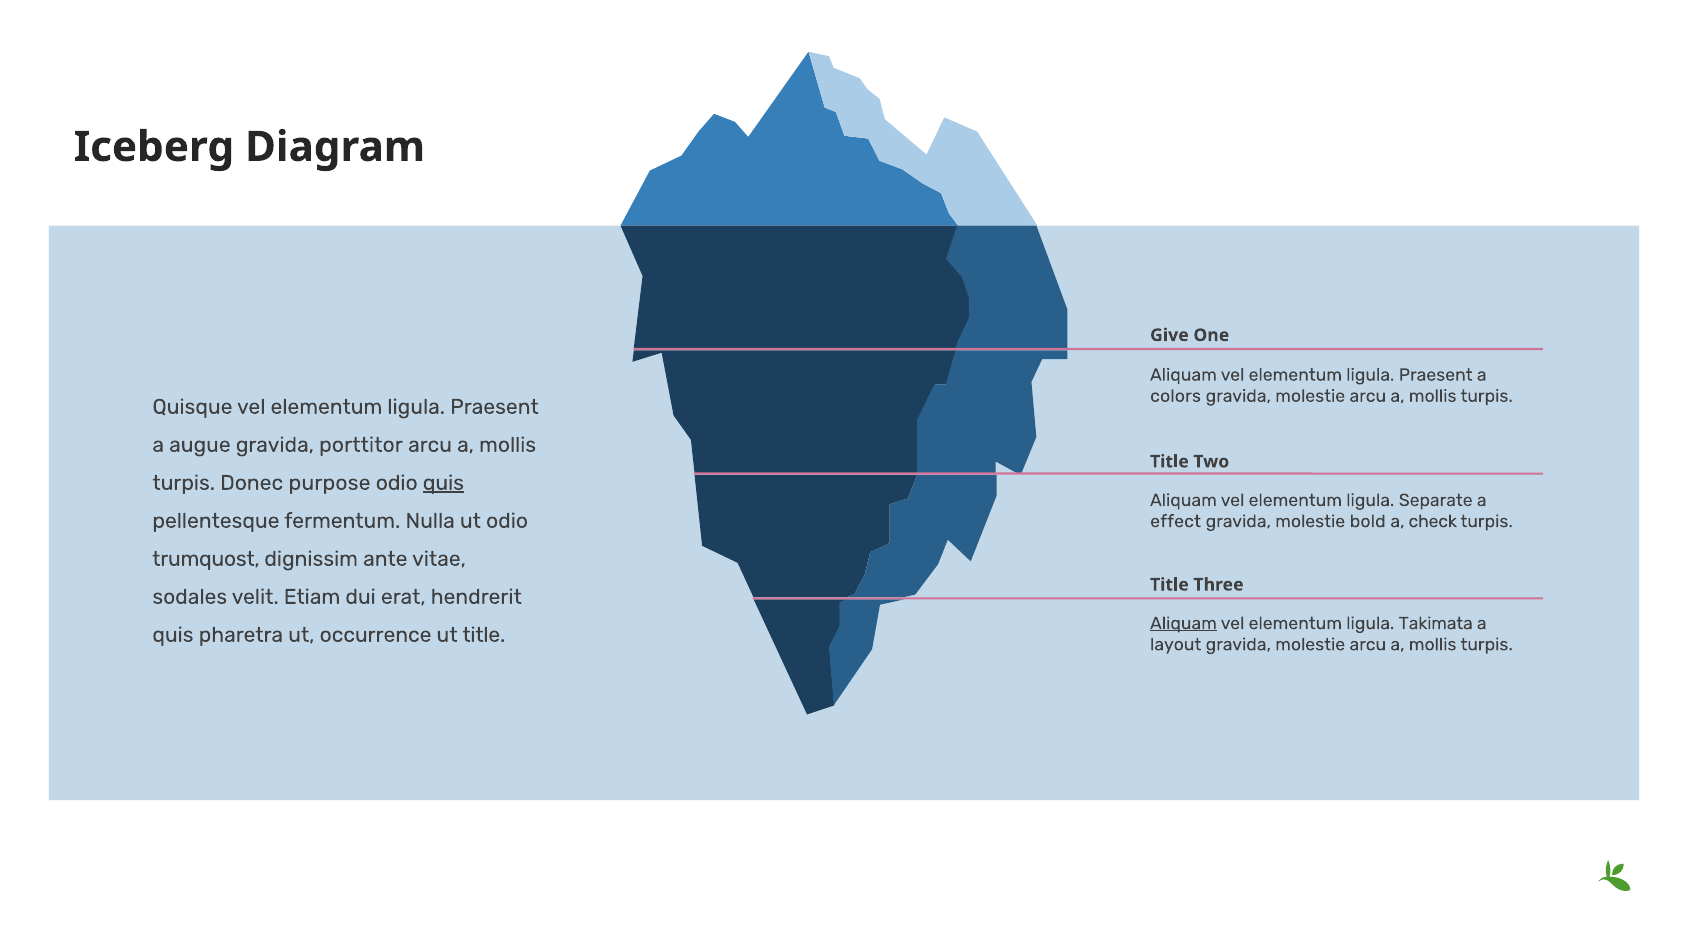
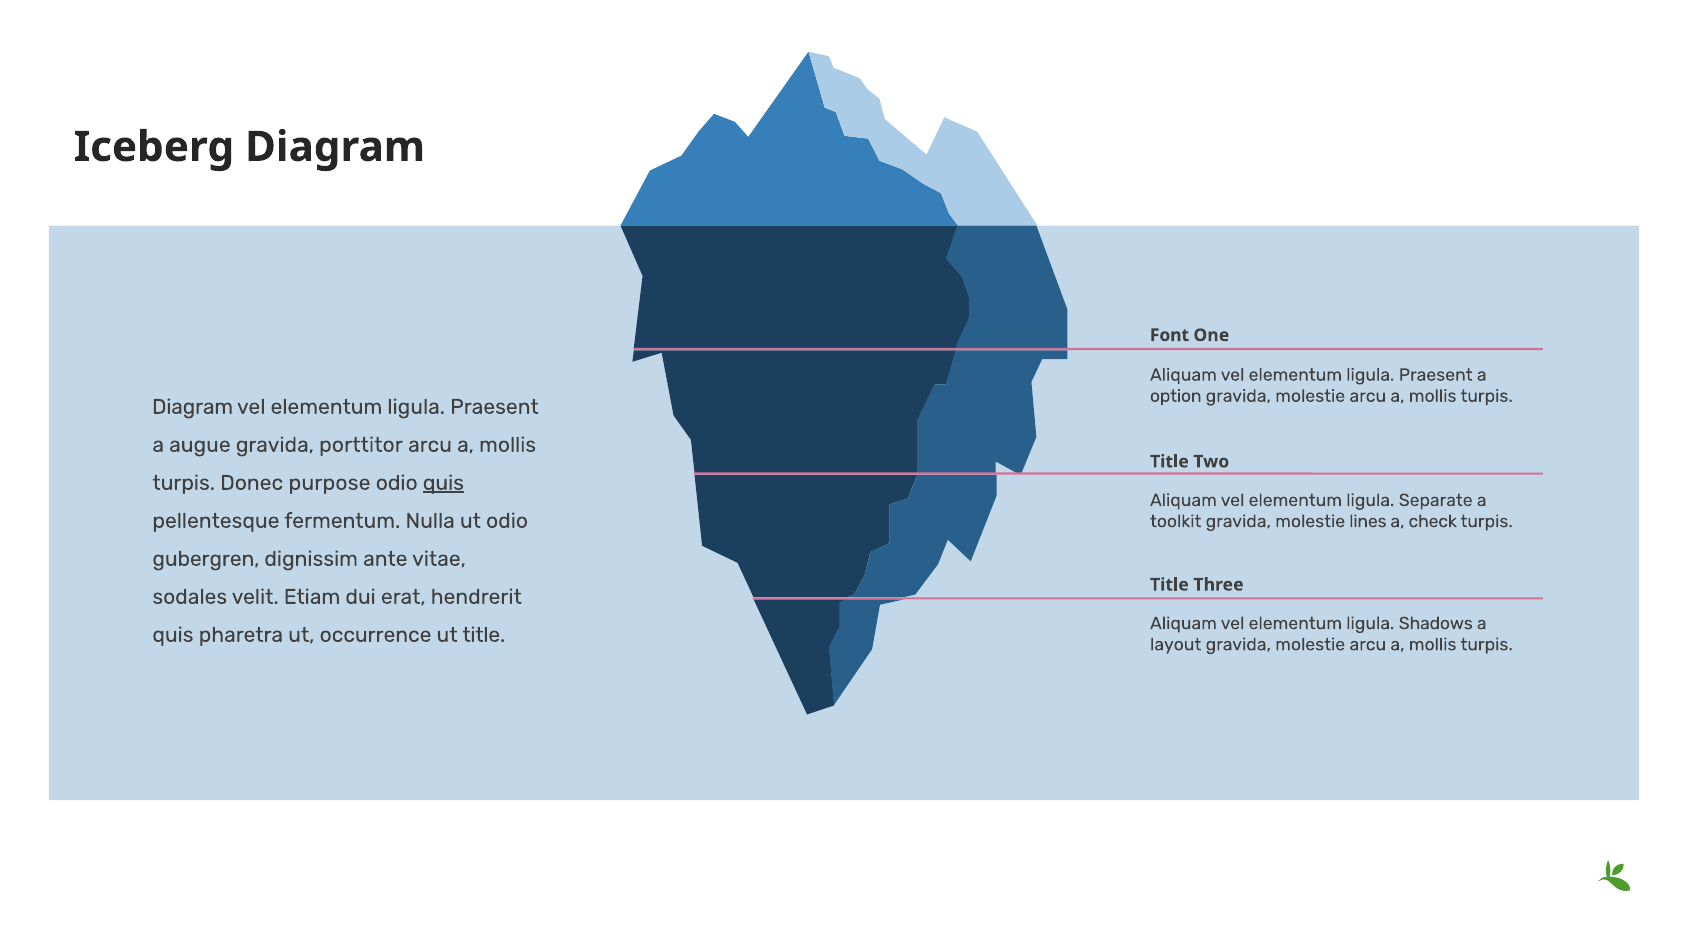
Give: Give -> Font (1169, 335)
colors: colors -> option (1176, 396)
Quisque: Quisque -> Diagram (193, 407)
effect: effect -> toolkit (1176, 521)
bold: bold -> lines (1368, 521)
trumquost: trumquost -> gubergren (206, 559)
Aliquam underline: present -> none (1183, 623)
Takimata: Takimata -> Shadows (1436, 623)
